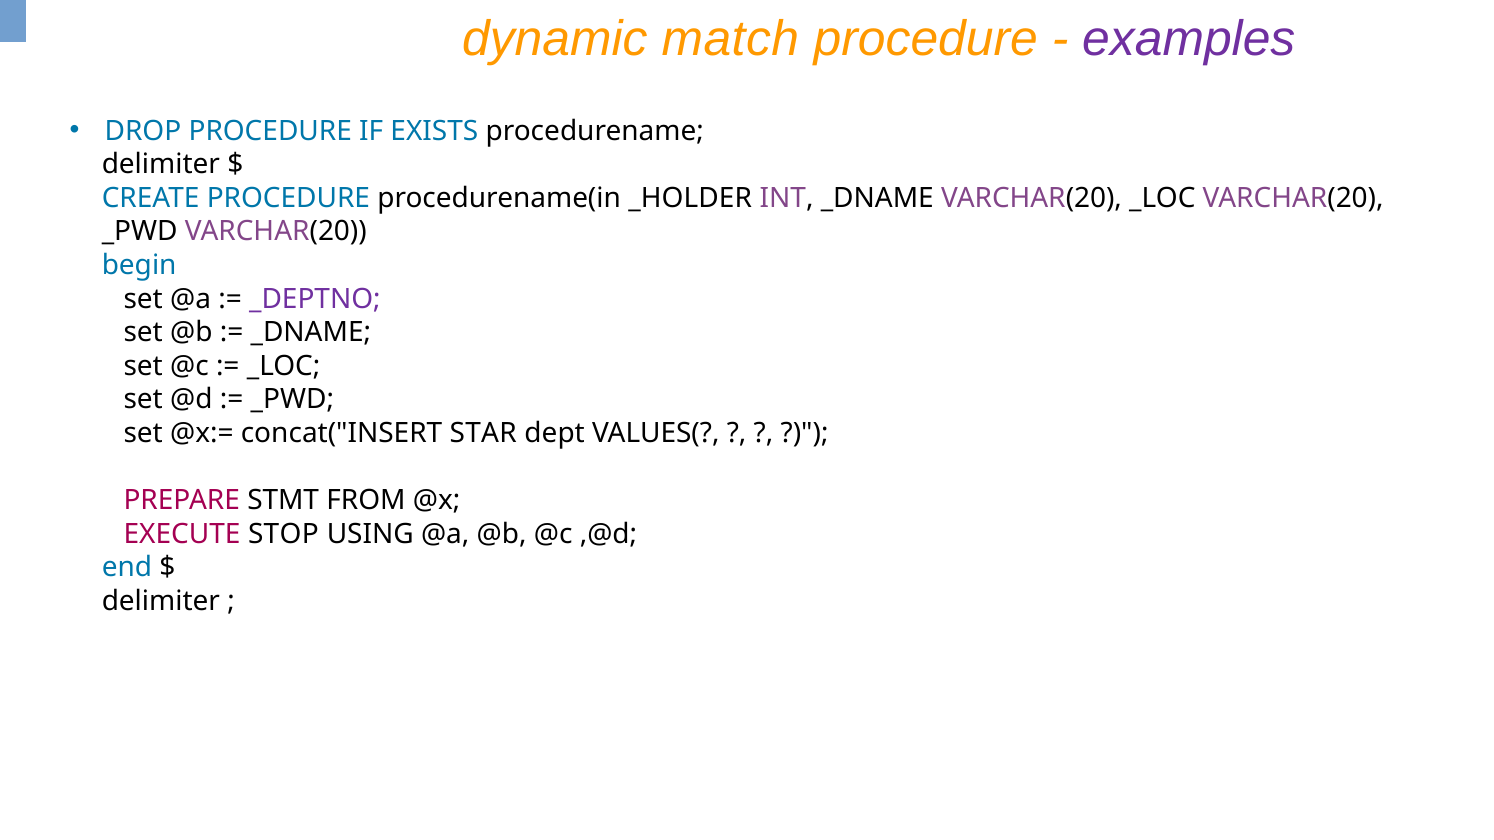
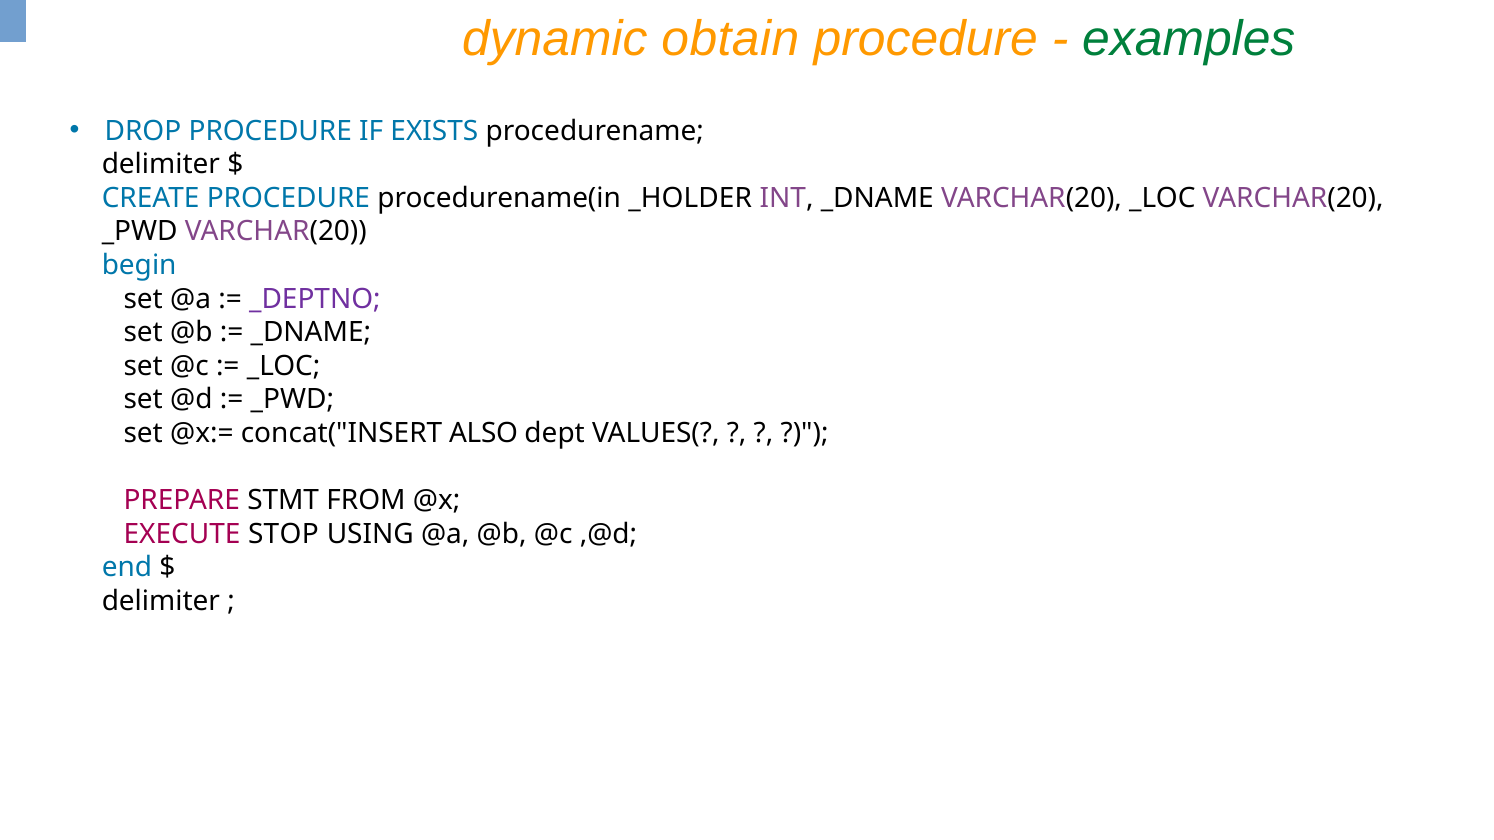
match: match -> obtain (730, 39)
examples colour: purple -> green (1189, 39)
STAR: STAR -> ALSO (484, 433)
